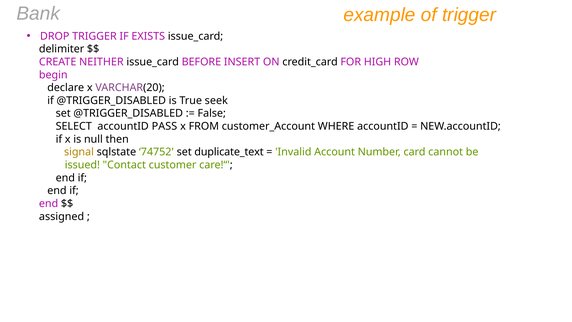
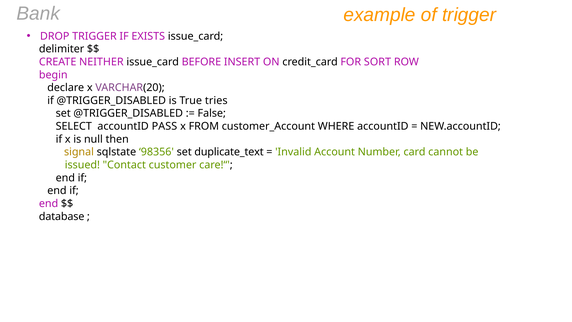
HIGH: HIGH -> SORT (377, 62)
seek: seek -> tries (216, 100)
74752: 74752 -> 98356 (156, 152)
assigned: assigned -> database (62, 216)
